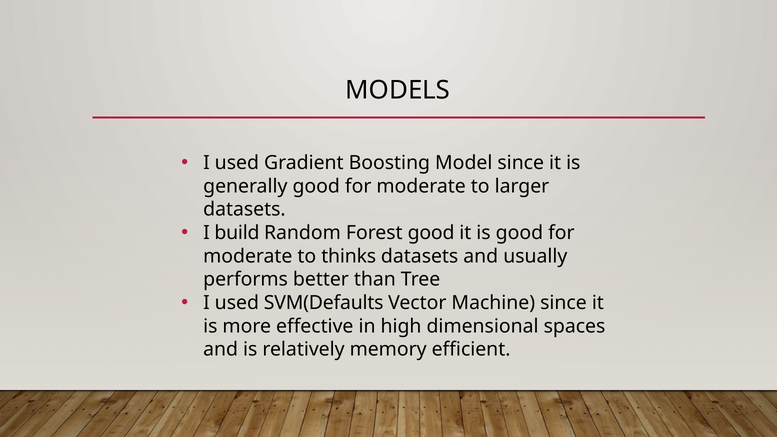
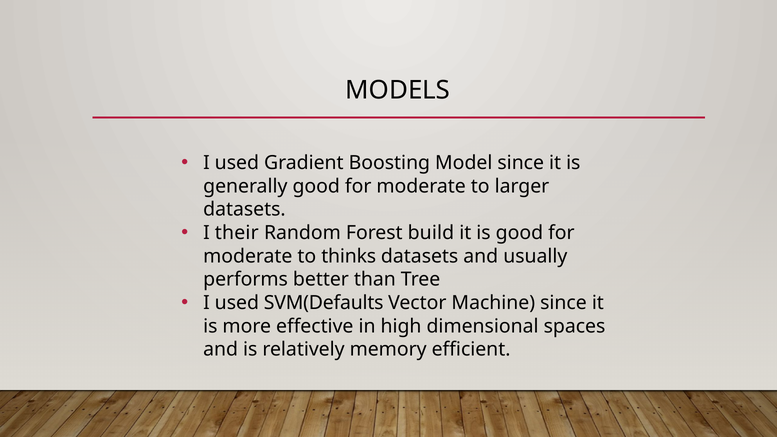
build: build -> their (237, 233)
Forest good: good -> build (431, 233)
